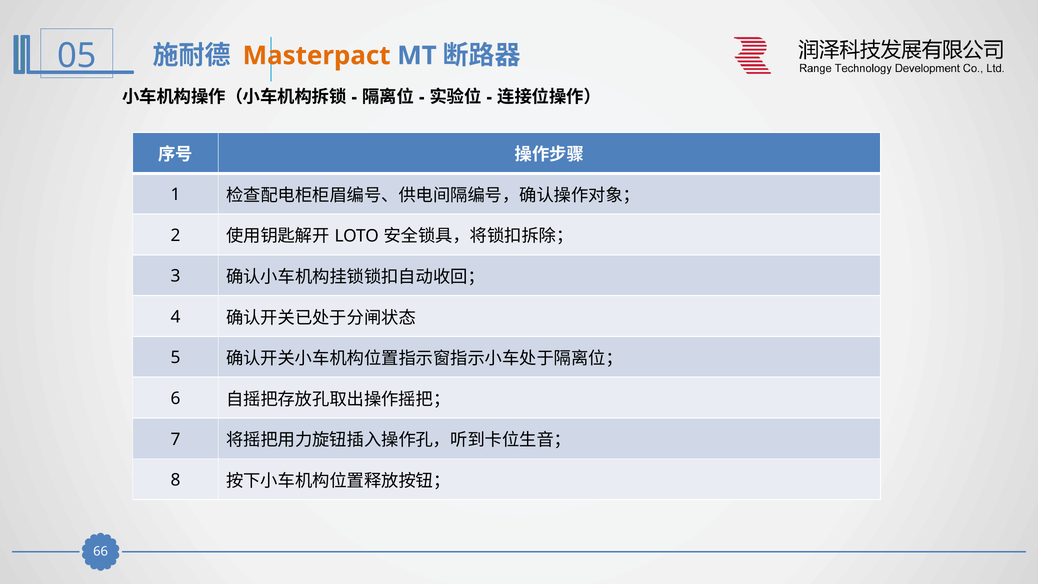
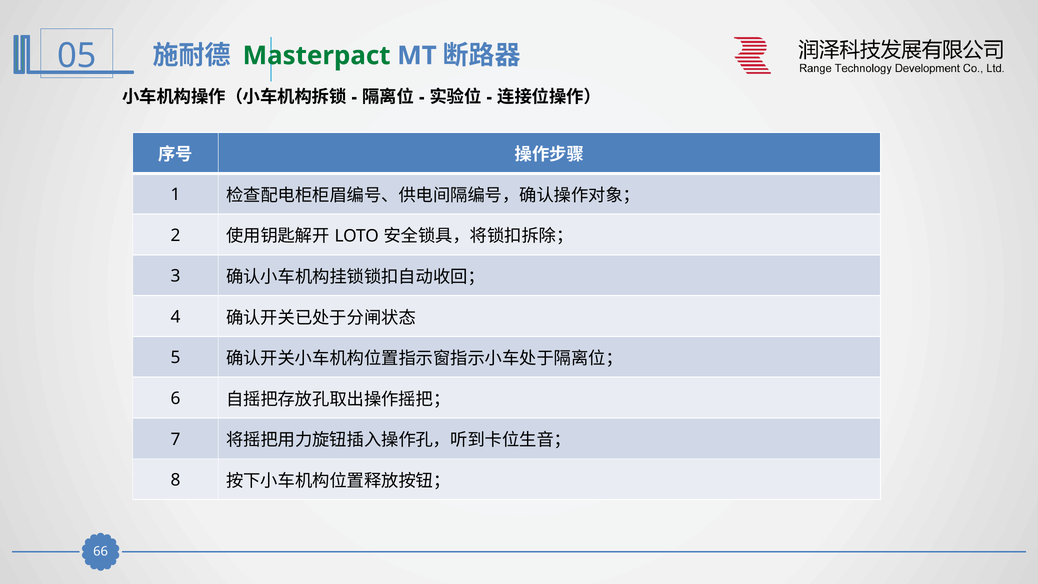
Masterpact colour: orange -> green (317, 56)
